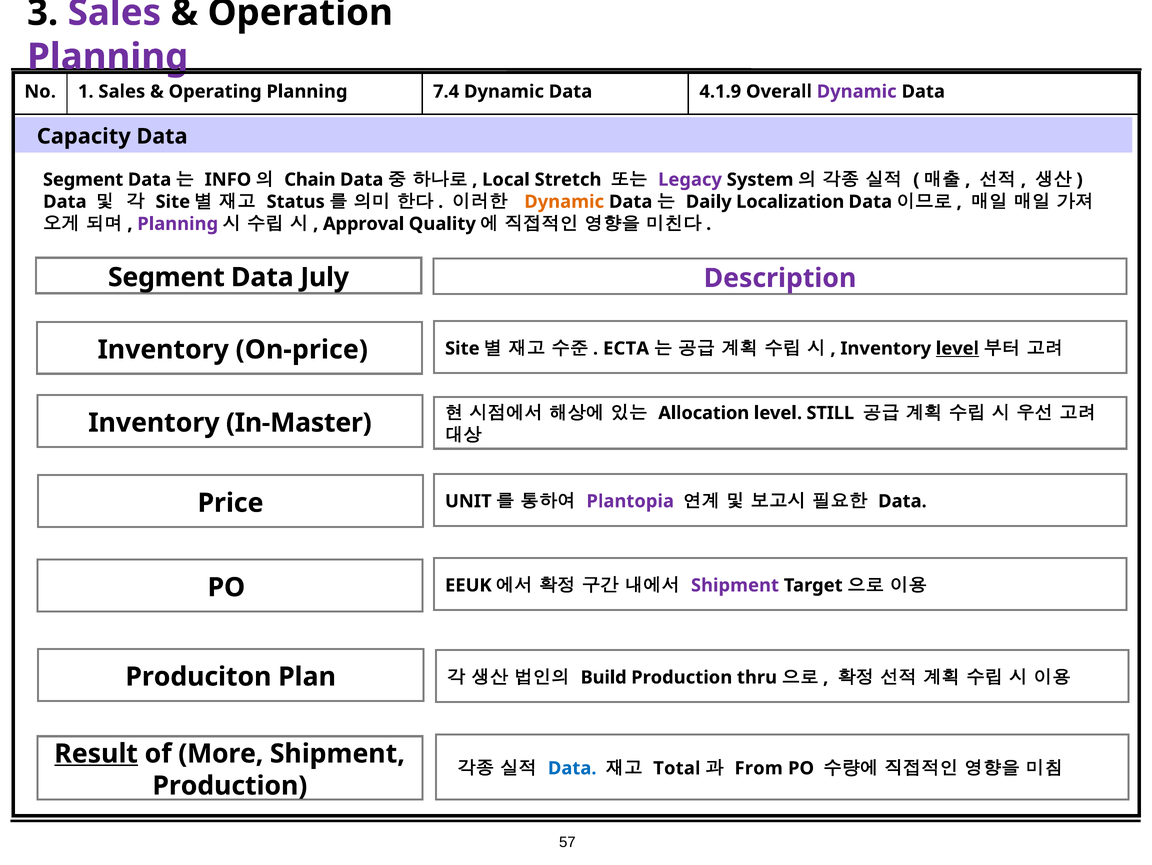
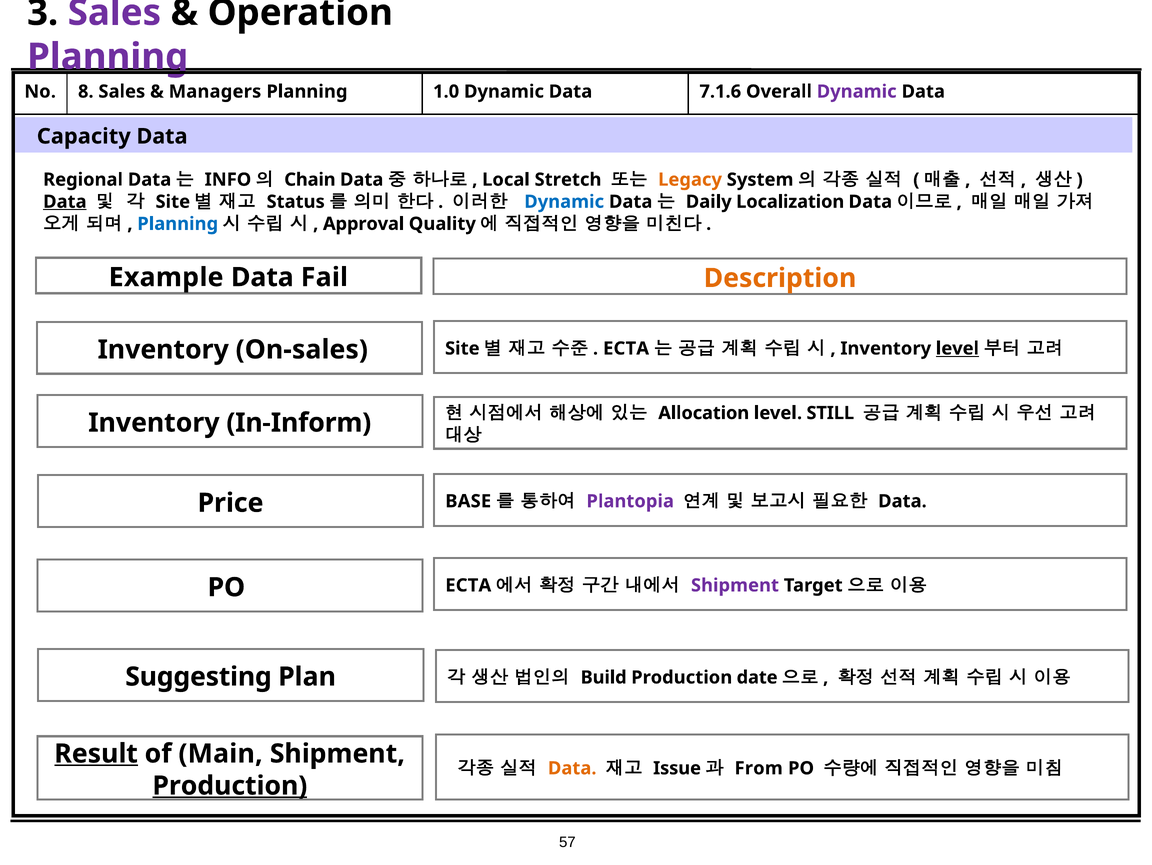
1: 1 -> 8 (86, 92)
Operating: Operating -> Managers (215, 92)
7.4: 7.4 -> 1.0 (446, 92)
4.1.9: 4.1.9 -> 7.1.6 (720, 92)
Segment: Segment -> Regional (83, 180)
Legacy colour: purple -> orange (690, 180)
Data underline: none -> present (65, 202)
Dynamic colour: orange -> blue (564, 202)
Planning colour: purple -> blue (178, 224)
Segment: Segment -> Example (166, 277)
July: July -> Fail (324, 277)
Description colour: purple -> orange (780, 278)
On-price: On-price -> On-sales (302, 349)
In-Master: In-Master -> In-Inform (299, 423)
UNIT: UNIT -> BASE (468, 501)
EEUK: EEUK -> ECTA (468, 585)
thru: thru -> date (757, 677)
Produciton: Produciton -> Suggesting (199, 676)
More: More -> Main (221, 753)
Data colour: blue -> orange (572, 768)
Total: Total -> Issue (677, 768)
Production underline: none -> present (230, 785)
